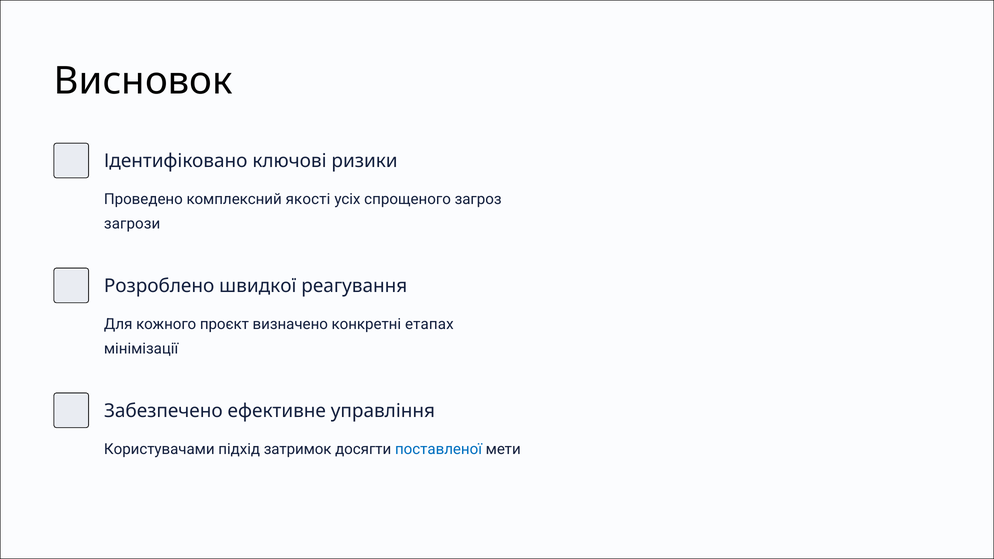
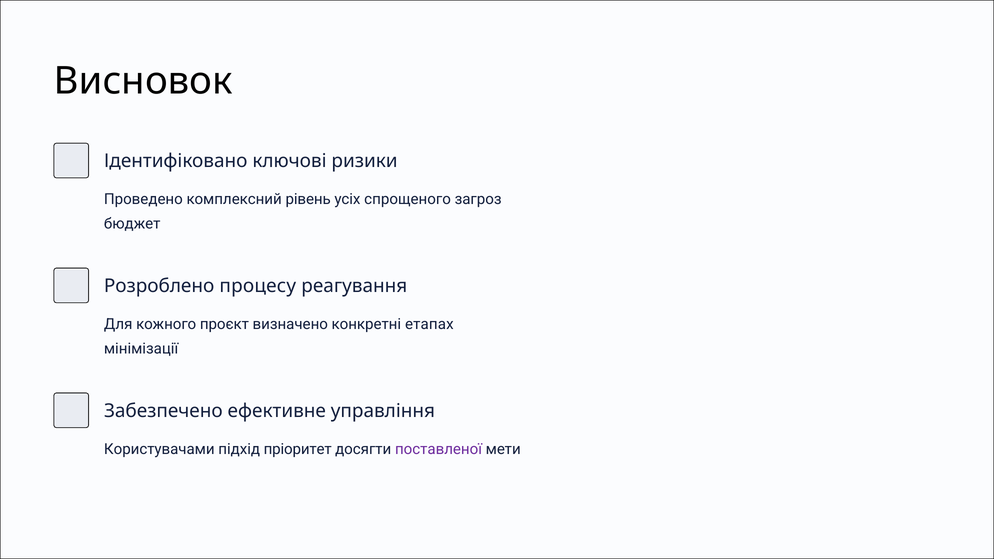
якості: якості -> рівень (308, 199)
загрози: загрози -> бюджет (132, 224)
швидкої: швидкої -> процесу (258, 286)
затримок: затримок -> пріоритет (298, 449)
поставленої colour: blue -> purple (439, 449)
